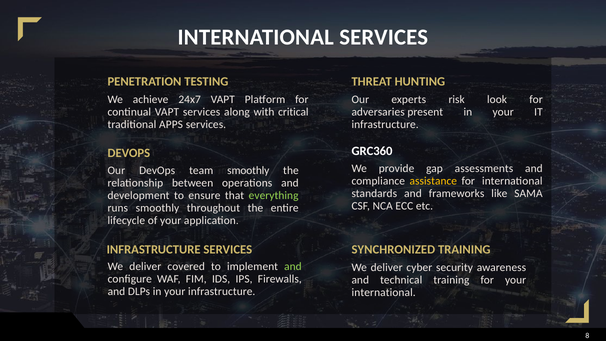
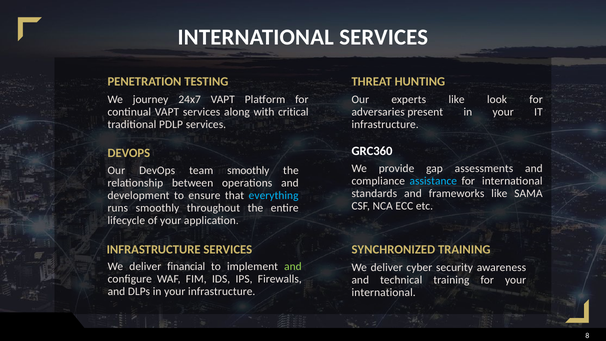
achieve: achieve -> journey (151, 99)
experts risk: risk -> like (457, 100)
APPS: APPS -> PDLP (171, 124)
assistance colour: yellow -> light blue (433, 181)
everything colour: light green -> light blue (274, 195)
covered: covered -> financial (186, 266)
